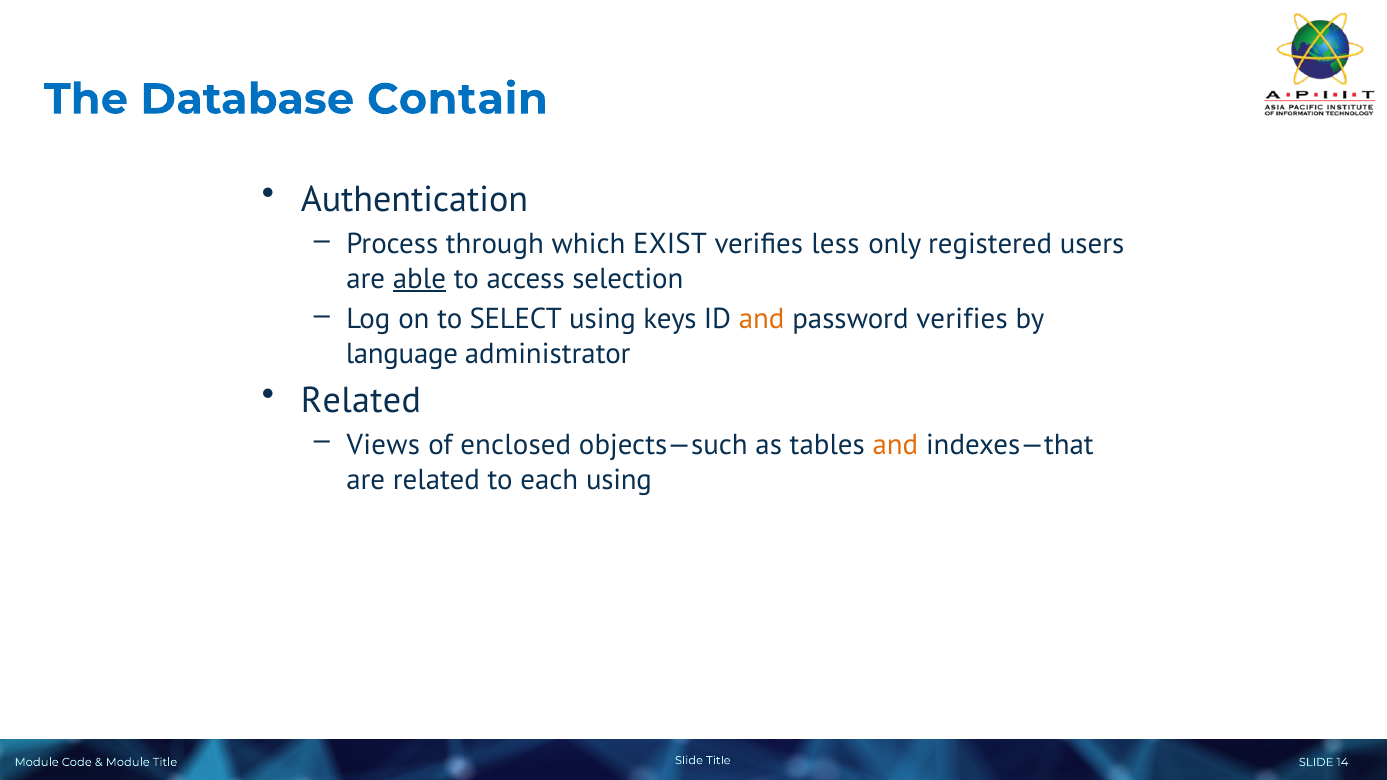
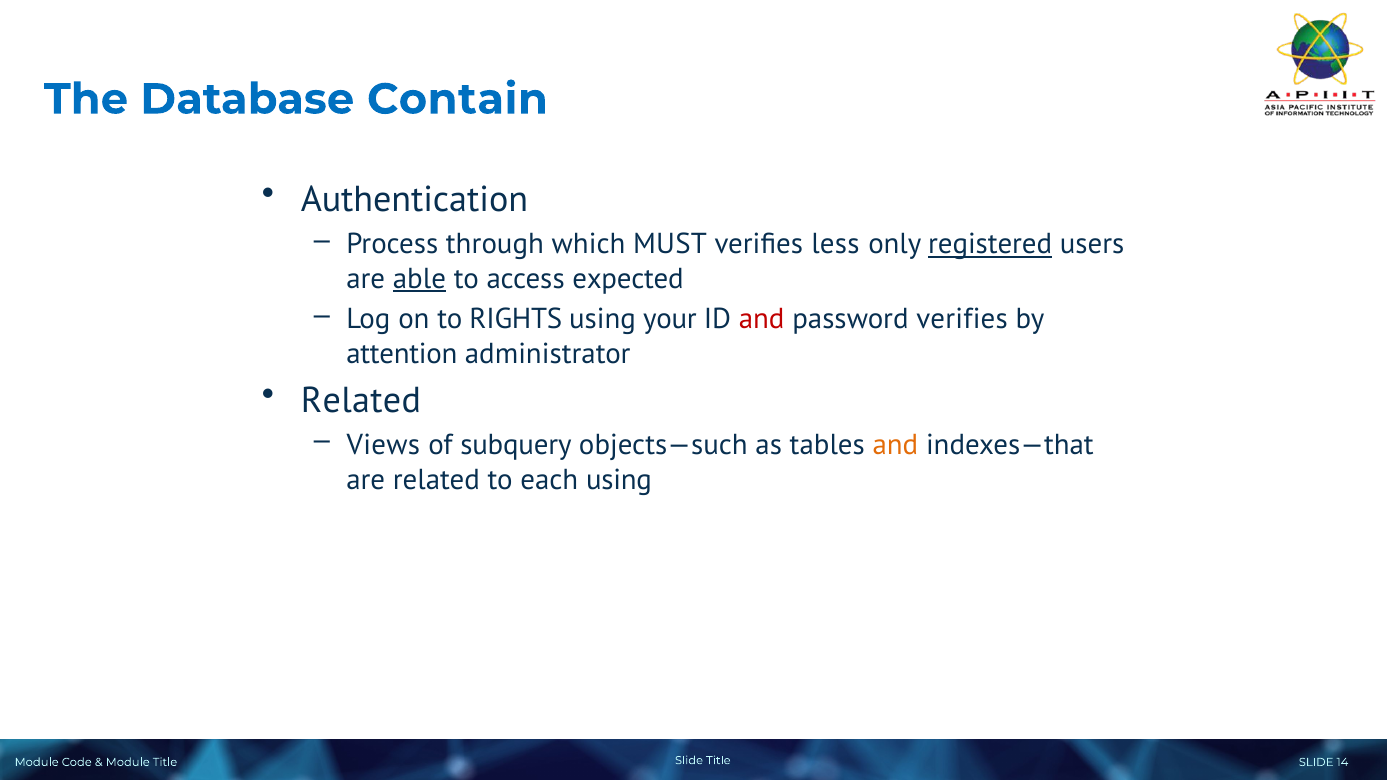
EXIST: EXIST -> MUST (670, 244)
registered underline: none -> present (990, 244)
selection: selection -> expected (628, 279)
SELECT: SELECT -> RIGHTS (516, 319)
keys: keys -> your (670, 319)
and colour: orange -> red (762, 319)
language: language -> attention (402, 354)
enclosed: enclosed -> subquery (516, 445)
